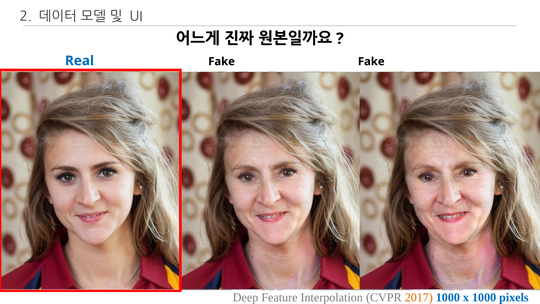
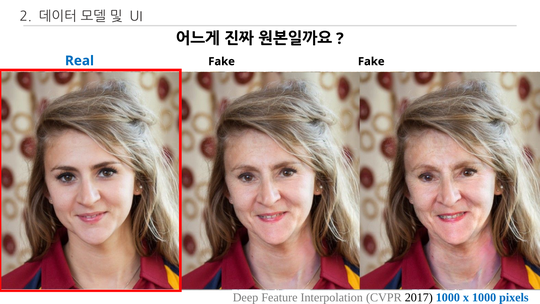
2017 colour: orange -> black (419, 297)
